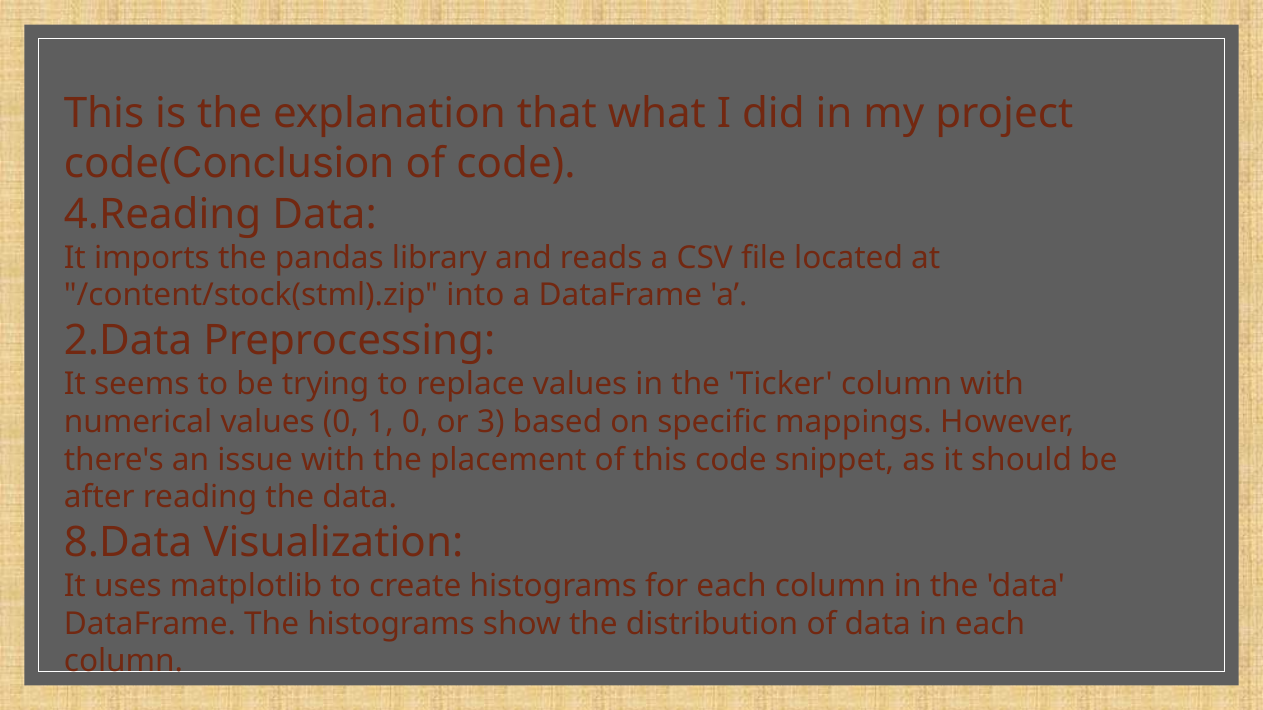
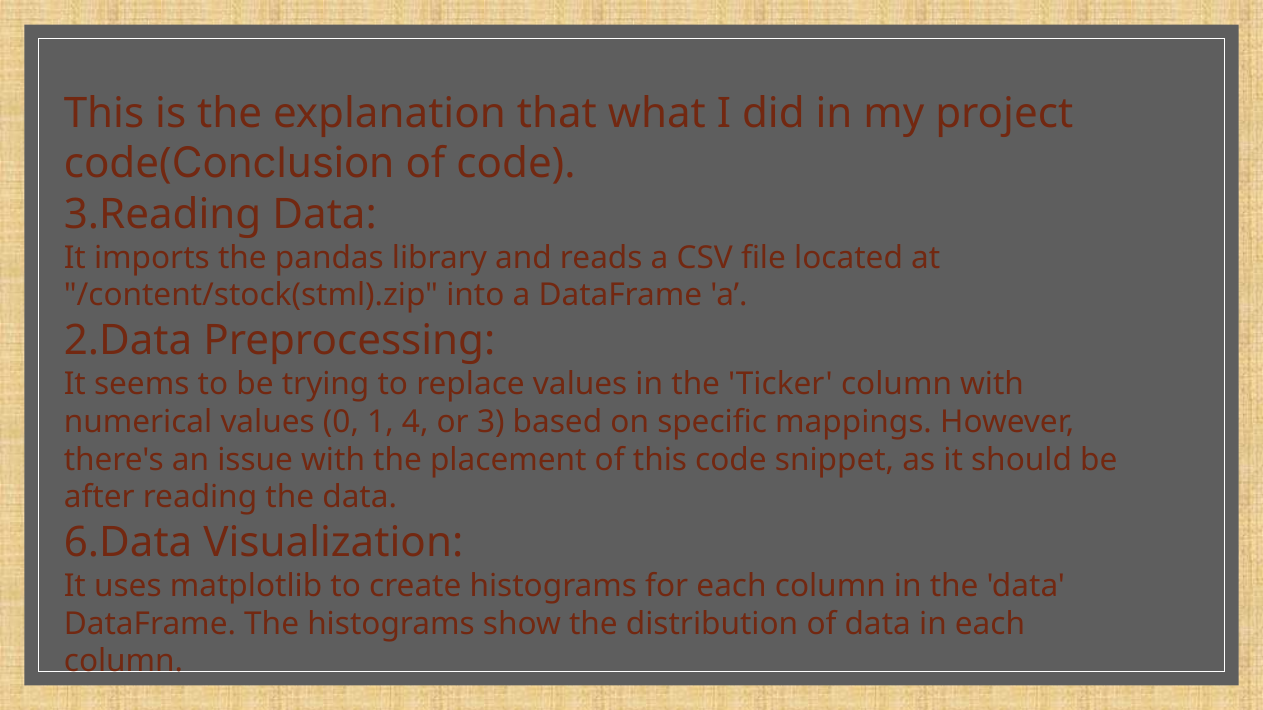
4.Reading: 4.Reading -> 3.Reading (163, 214)
1 0: 0 -> 4 (415, 422)
8.Data: 8.Data -> 6.Data (128, 543)
